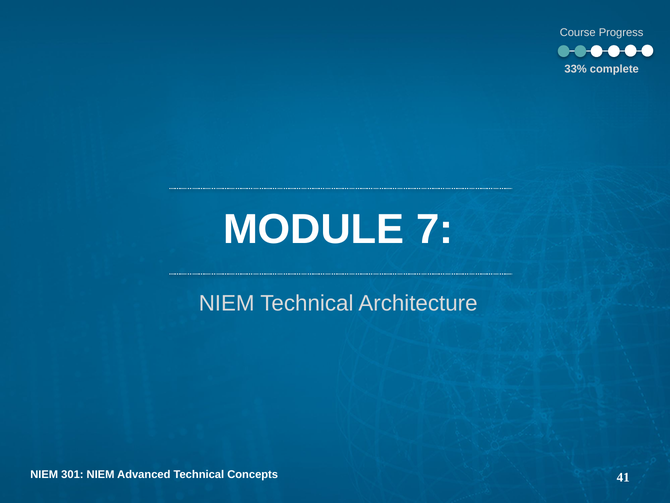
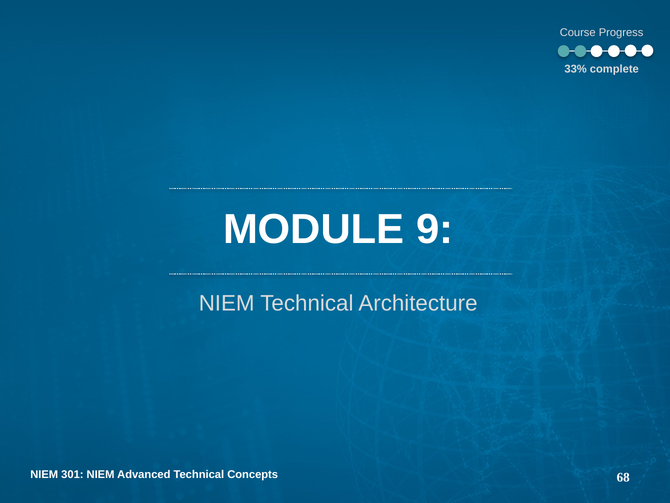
7: 7 -> 9 (435, 229)
41: 41 -> 68 (623, 477)
